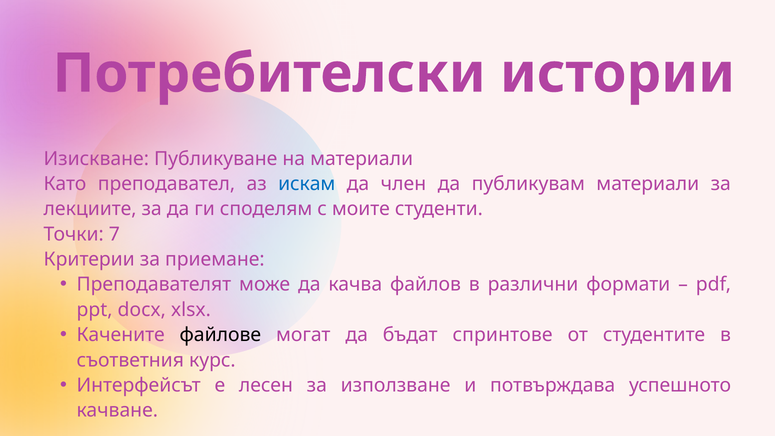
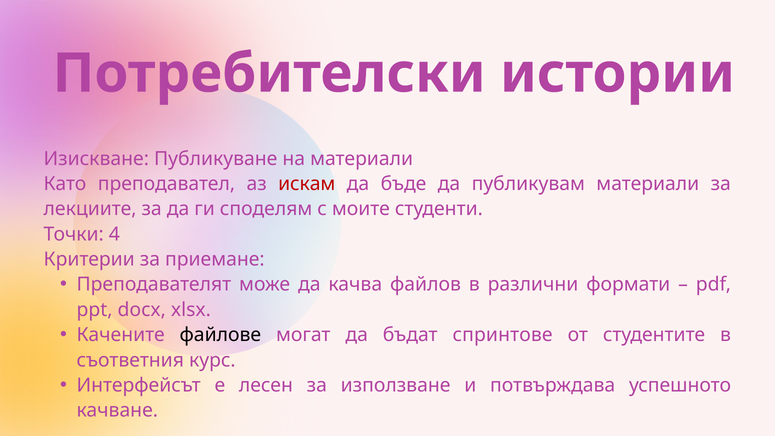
искам colour: blue -> red (307, 184)
член: член -> бъде (404, 184)
7: 7 -> 4 (114, 234)
